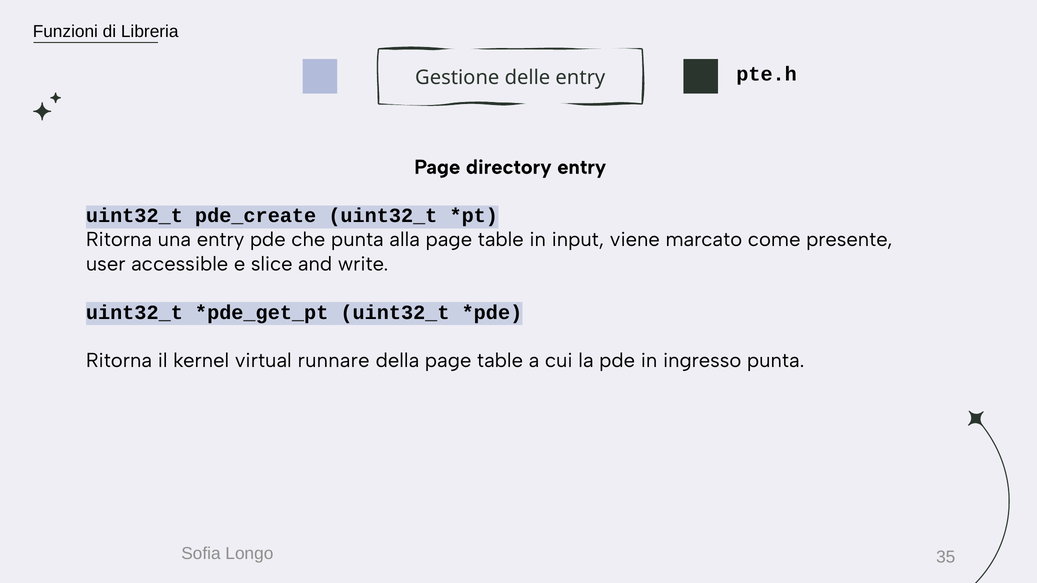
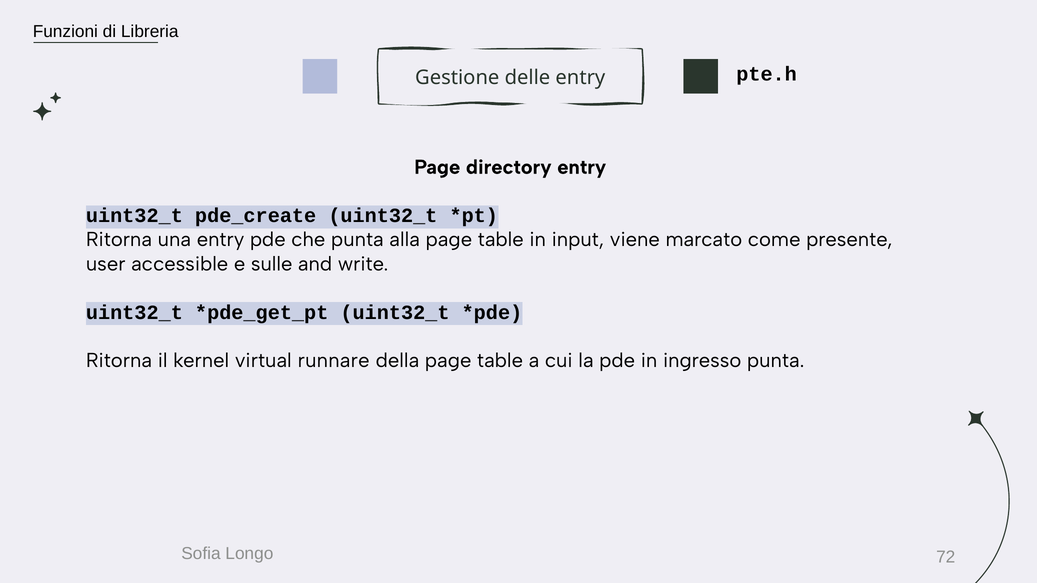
slice: slice -> sulle (272, 264)
35: 35 -> 72 (946, 557)
